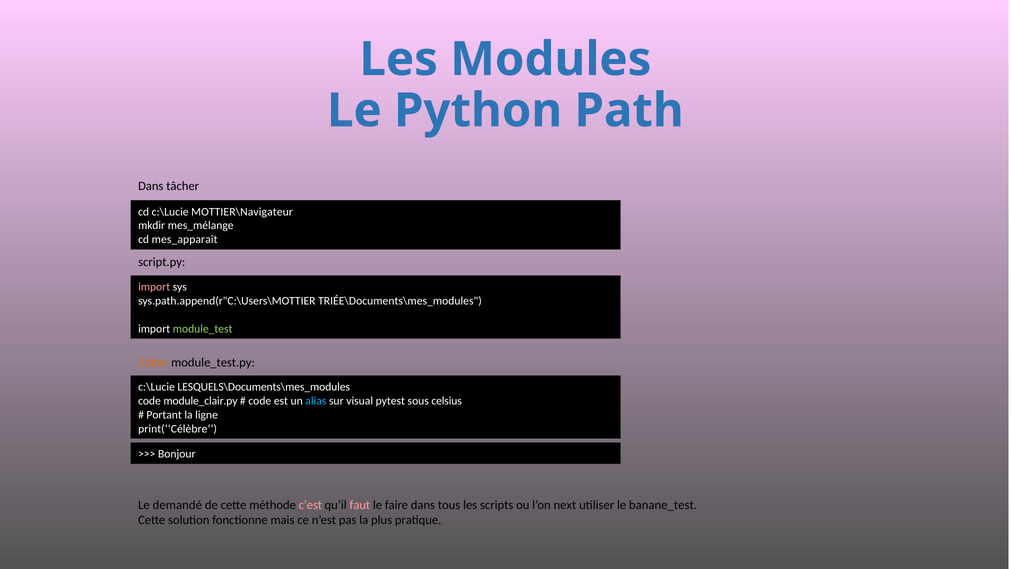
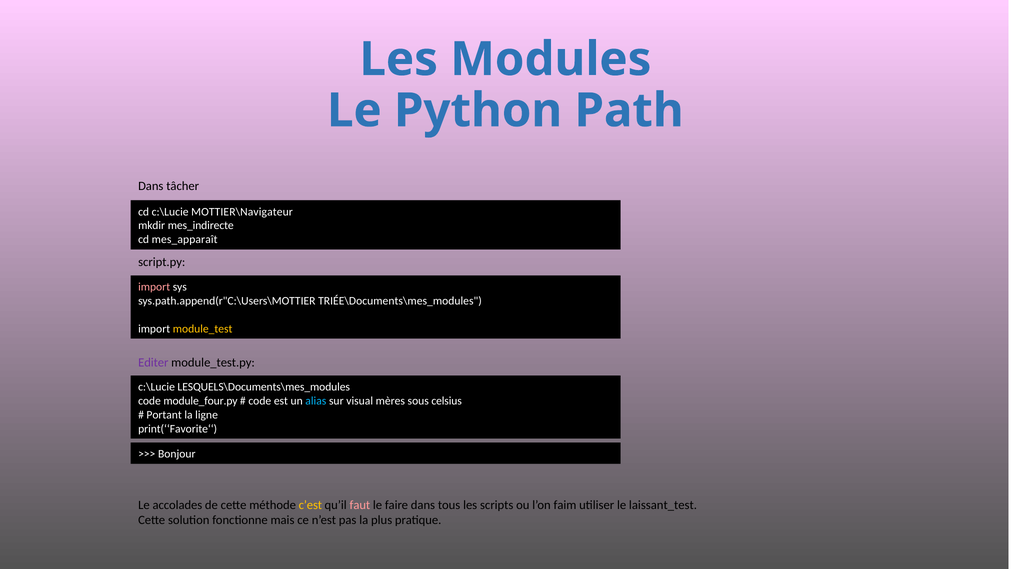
mes_mélange: mes_mélange -> mes_indirecte (201, 226)
module_test colour: light green -> yellow (203, 329)
Editer colour: orange -> purple (153, 362)
module_clair.py: module_clair.py -> module_four.py (201, 401)
pytest: pytest -> mères (390, 401)
print(‘‘Célèbre‘‘: print(‘‘Célèbre‘‘ -> print(‘‘Favorite‘‘ (178, 429)
demandé: demandé -> accolades (177, 505)
c’est colour: pink -> yellow (310, 505)
next: next -> faim (565, 505)
banane_test: banane_test -> laissant_test (663, 505)
